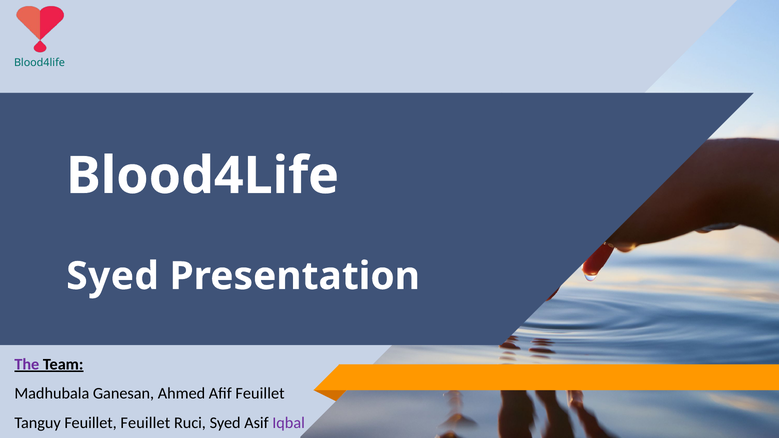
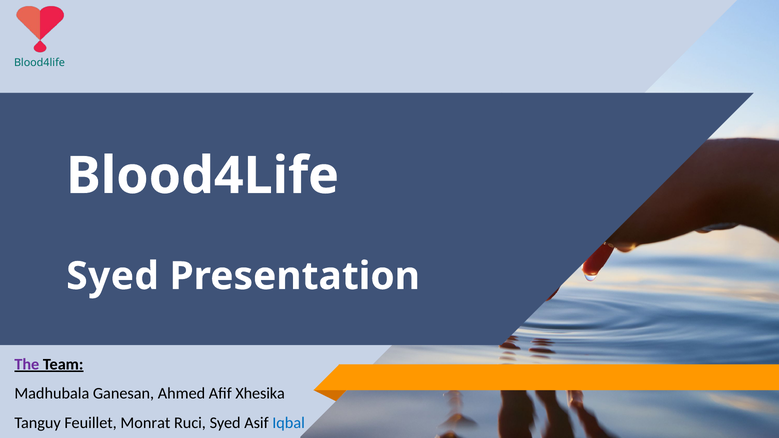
Afif Feuillet: Feuillet -> Xhesika (260, 394)
Feuillet Feuillet: Feuillet -> Monrat (145, 423)
Iqbal colour: purple -> blue (289, 423)
